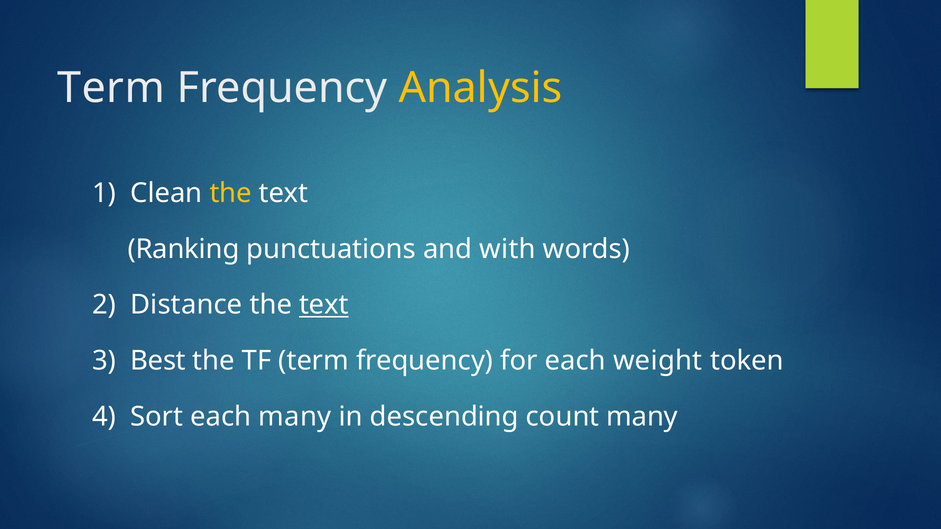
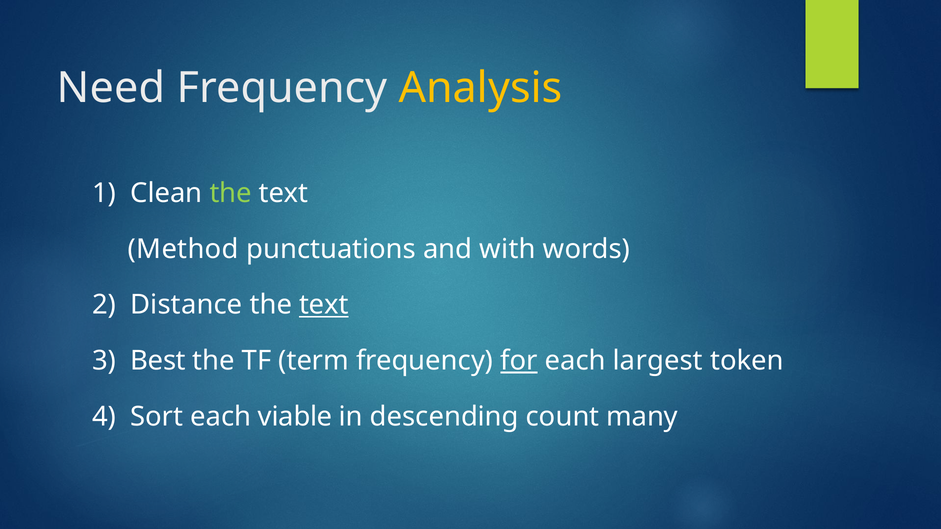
Term: Term -> Need (111, 88)
the colour: yellow -> light green (231, 193)
Ranking: Ranking -> Method (183, 249)
for underline: none -> present (519, 361)
weight: weight -> largest (658, 361)
each many: many -> viable (295, 417)
